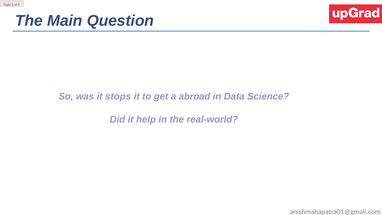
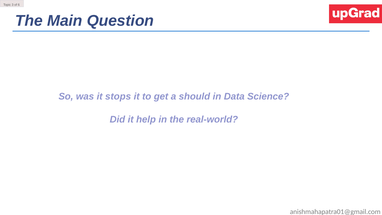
abroad: abroad -> should (194, 96)
